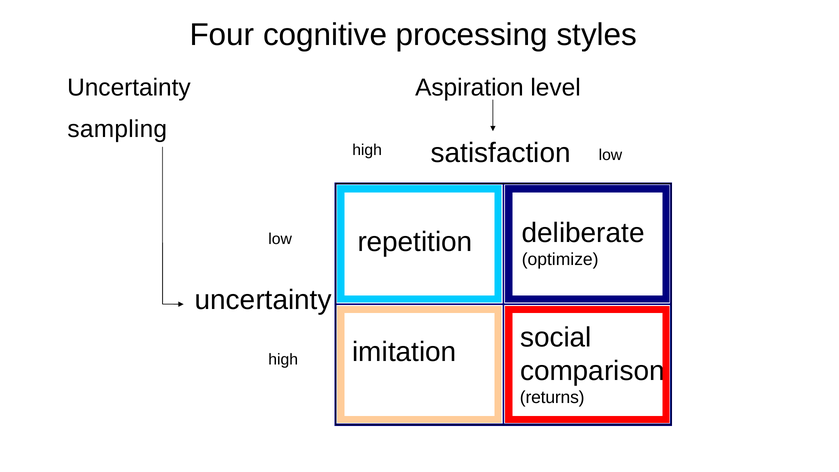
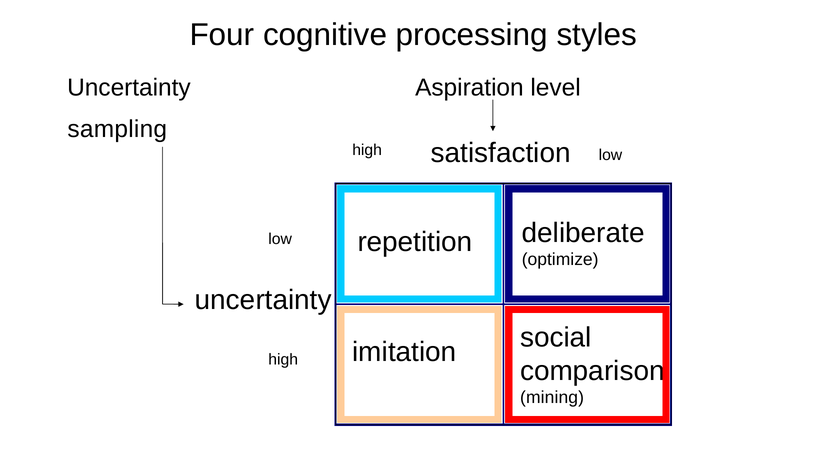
returns: returns -> mining (552, 397)
